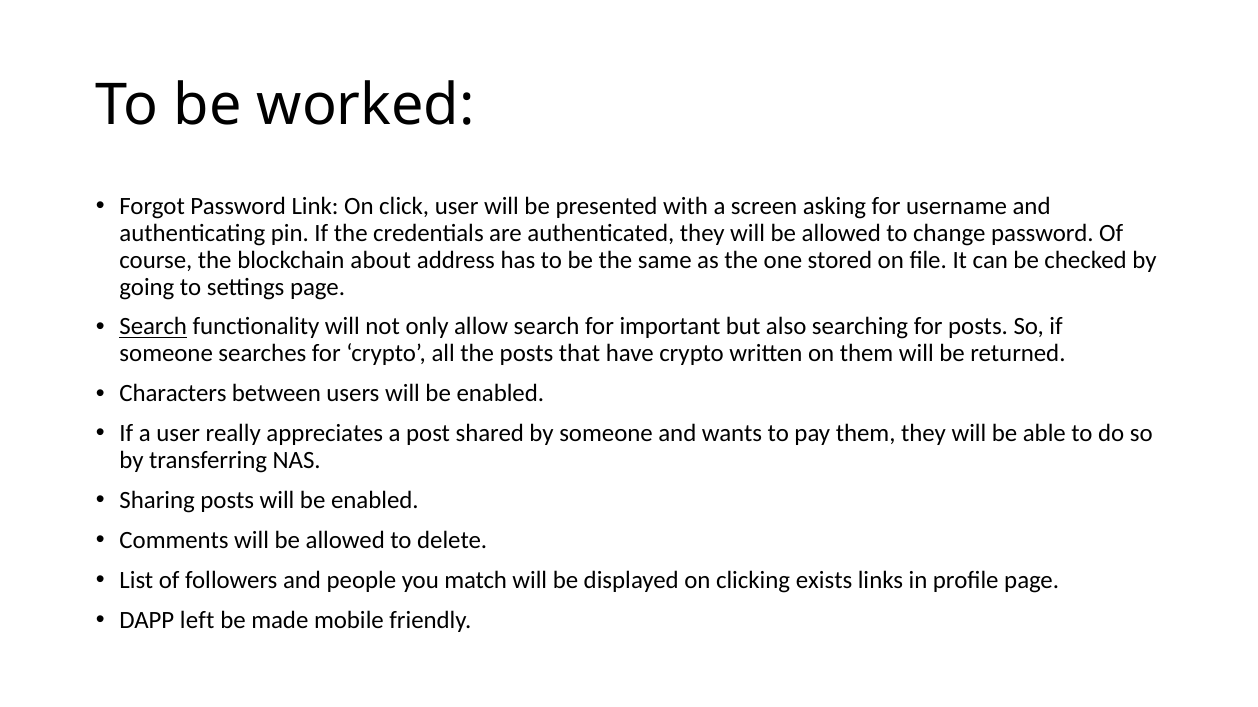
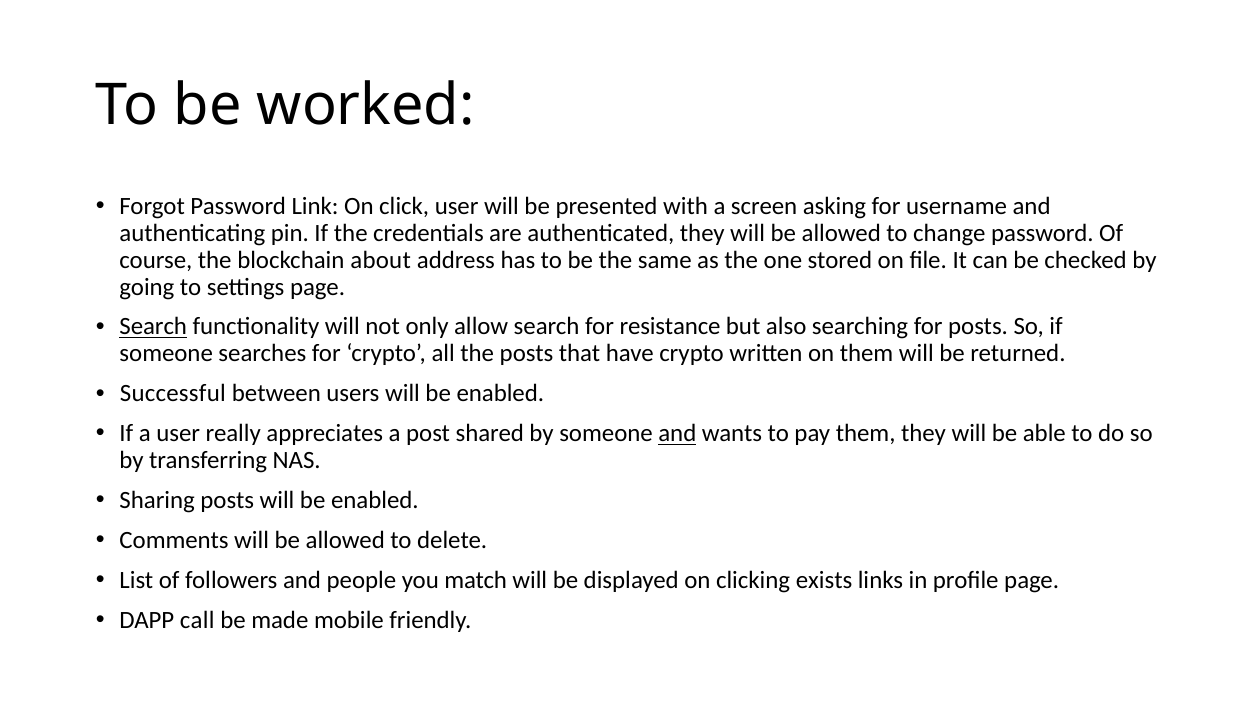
important: important -> resistance (670, 327)
Characters: Characters -> Successful (173, 394)
and underline: none -> present (677, 434)
left: left -> call (197, 621)
